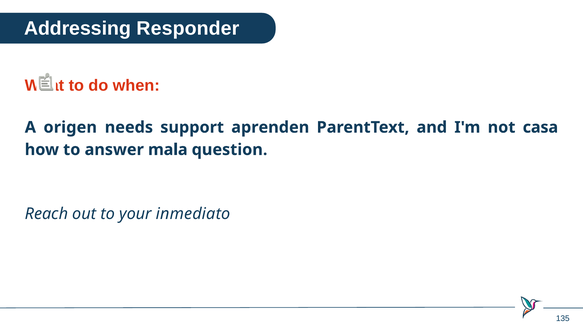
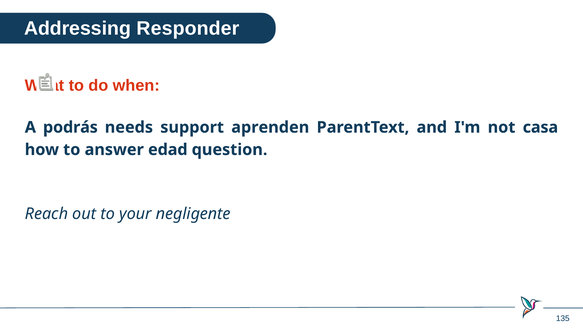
origen: origen -> podrás (70, 127)
mala: mala -> edad (168, 150)
inmediato: inmediato -> negligente (193, 214)
